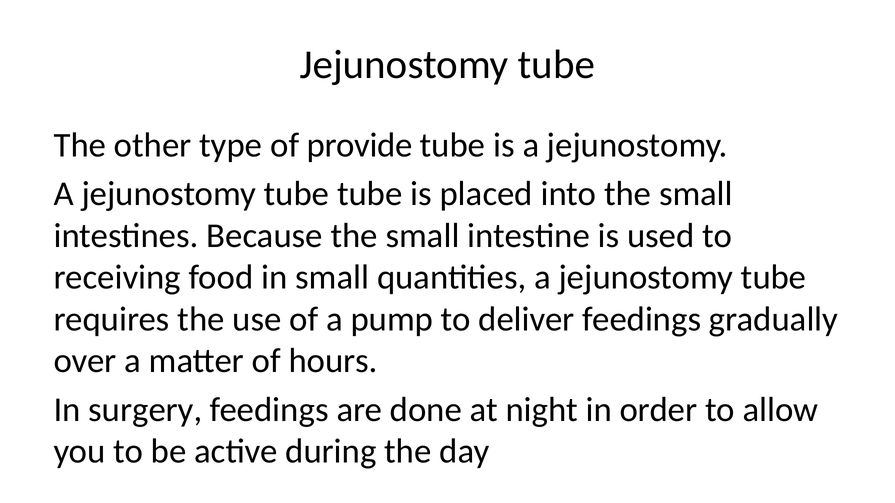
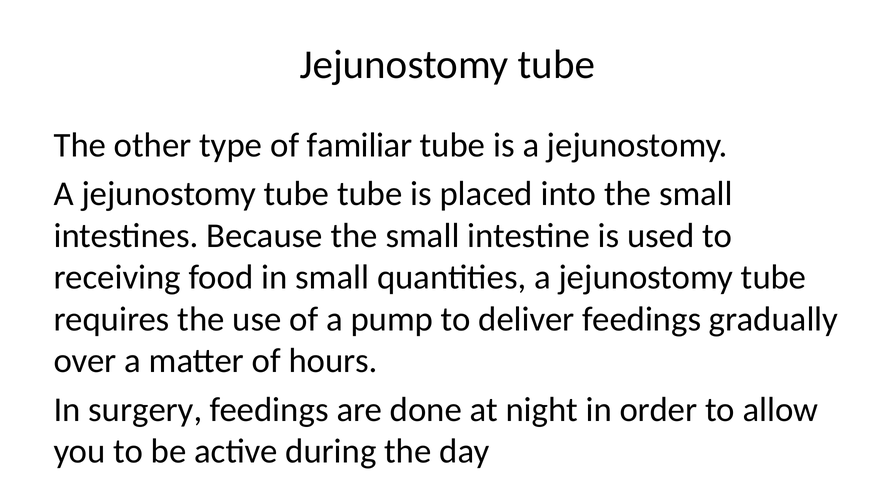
provide: provide -> familiar (360, 145)
